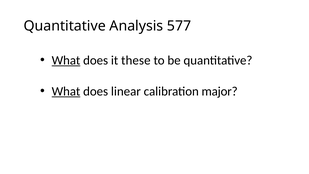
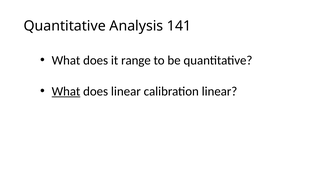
577: 577 -> 141 (179, 26)
What underline: present -> none (66, 60)
these: these -> range (136, 60)
calibration major: major -> linear (219, 91)
